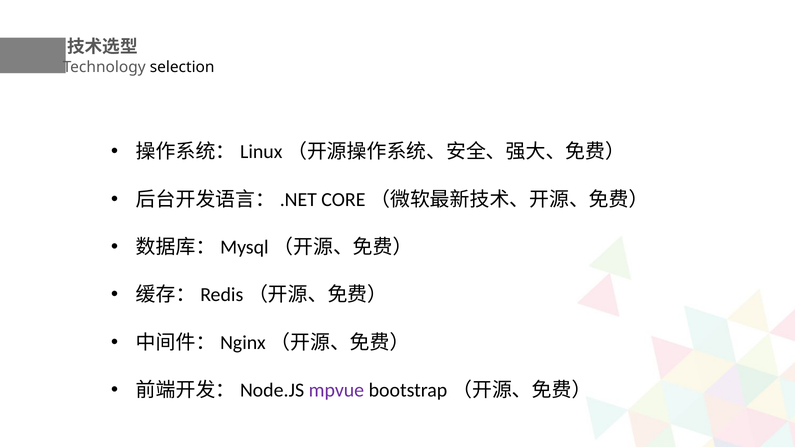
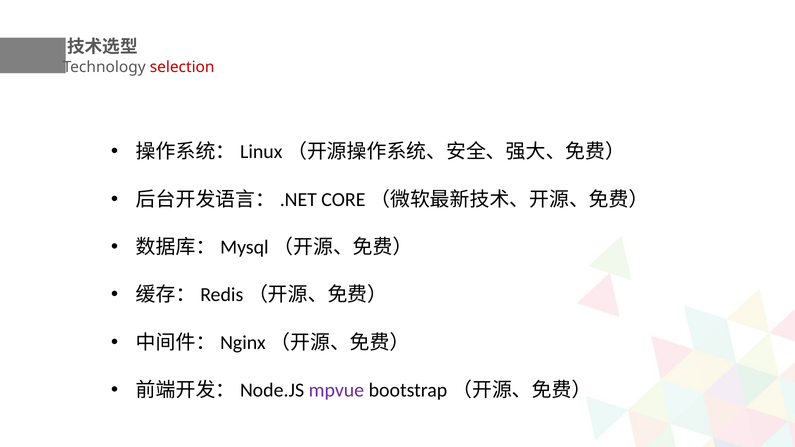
selection colour: black -> red (182, 67)
